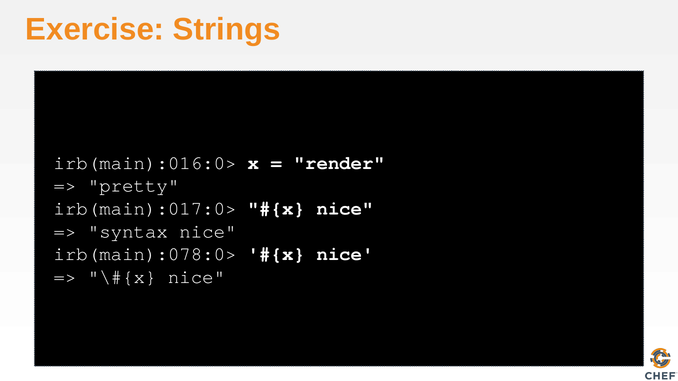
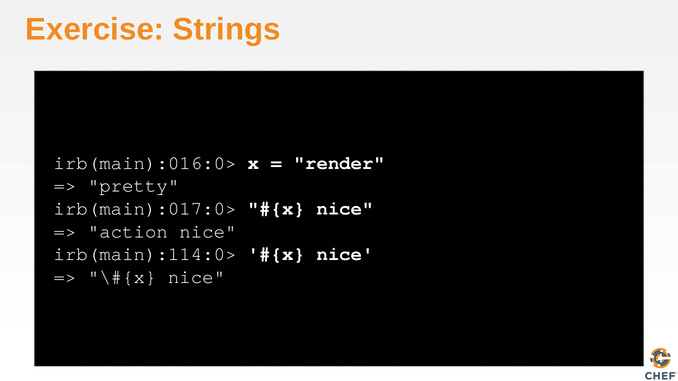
syntax: syntax -> action (128, 232)
irb(main):078:0>: irb(main):078:0> -> irb(main):114:0> (145, 254)
